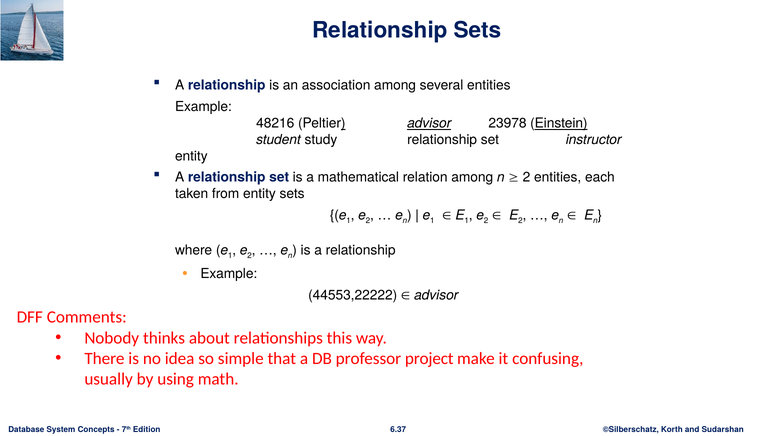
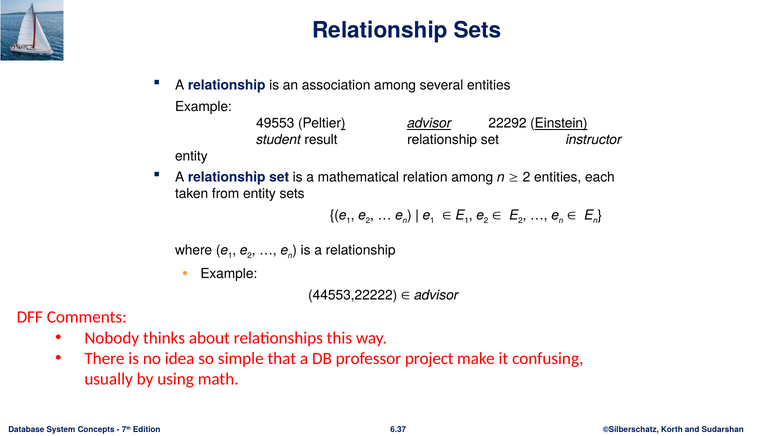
48216: 48216 -> 49553 (275, 123)
23978: 23978 -> 22292 (507, 123)
study: study -> result (321, 139)
